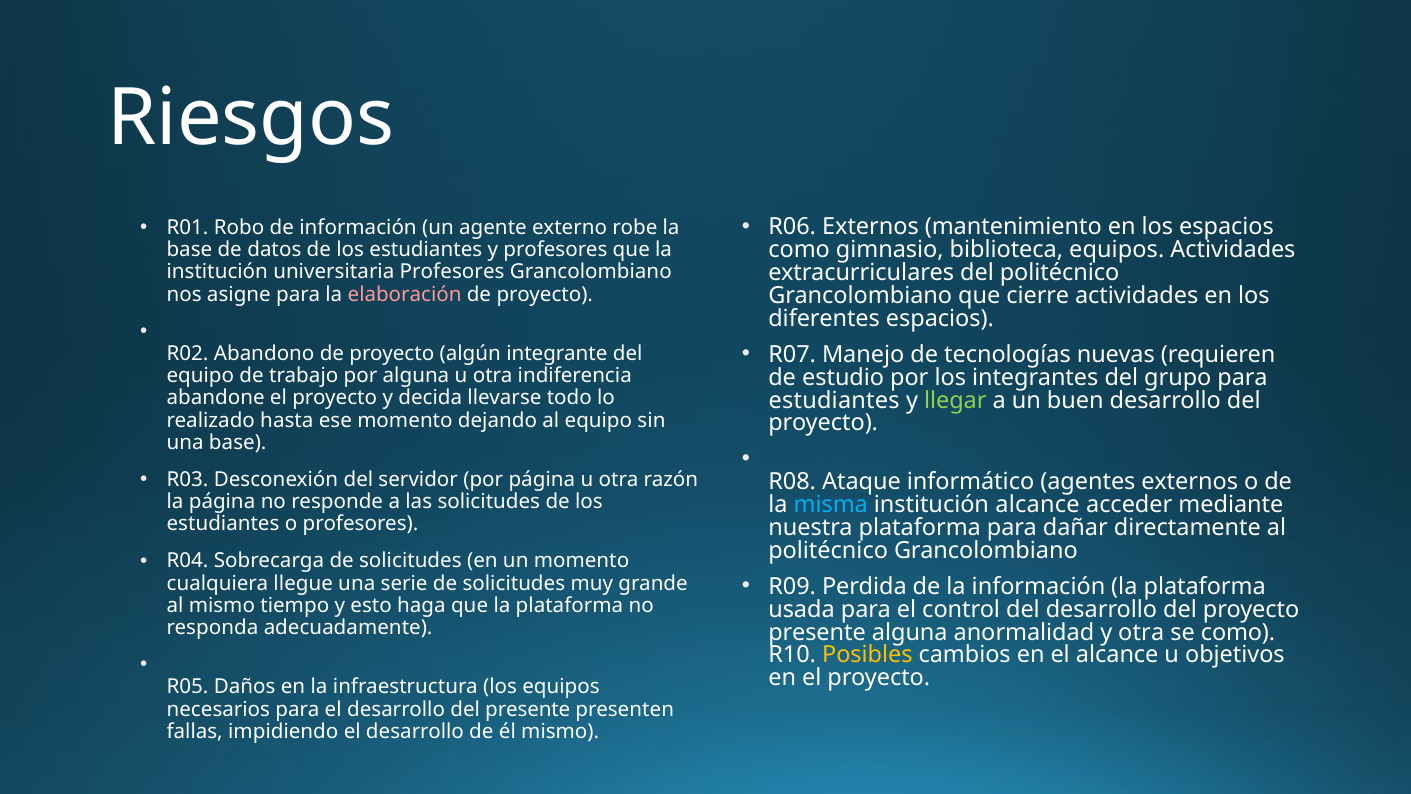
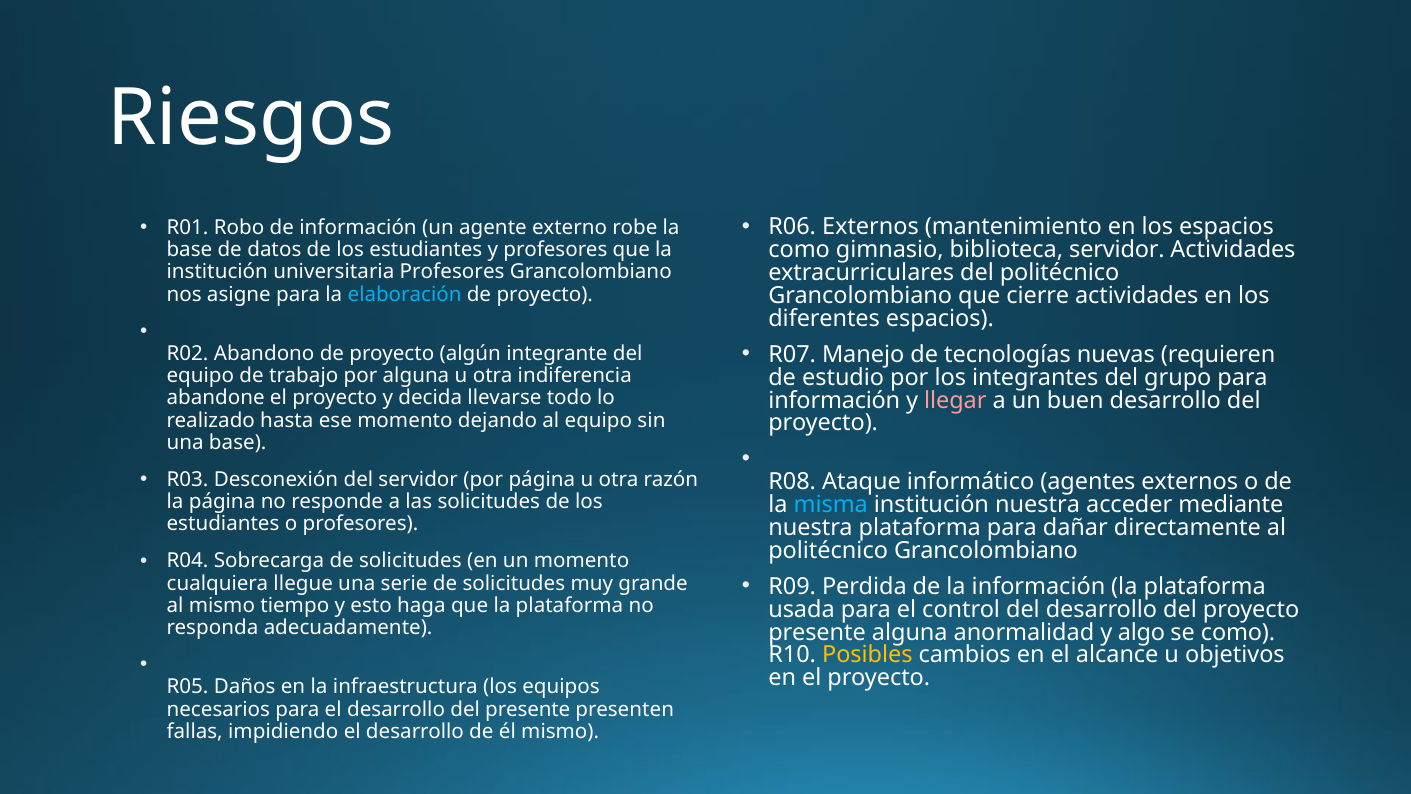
biblioteca equipos: equipos -> servidor (1117, 250)
elaboración colour: pink -> light blue (405, 294)
estudiantes: estudiantes -> información (834, 400)
llegar colour: light green -> pink (955, 400)
institución alcance: alcance -> nuestra (1038, 505)
y otra: otra -> algo (1141, 632)
